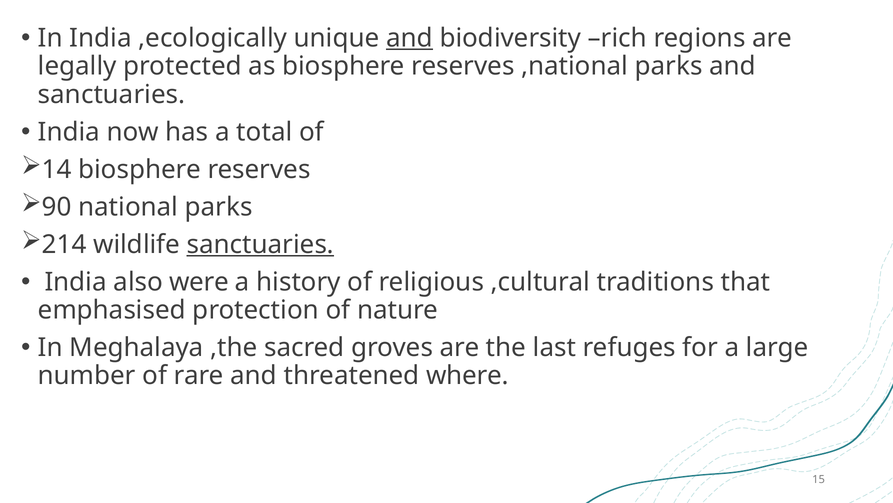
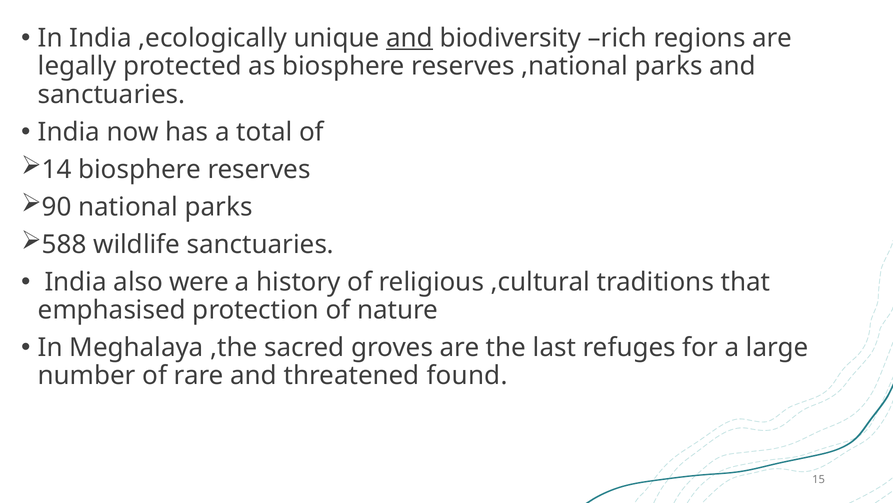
214: 214 -> 588 (64, 244)
sanctuaries underline: present -> none (260, 244)
where: where -> found (467, 375)
